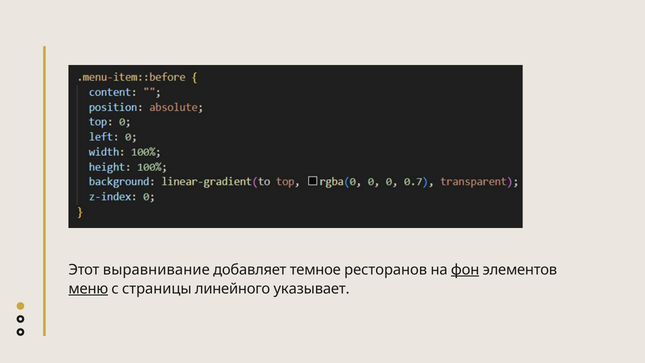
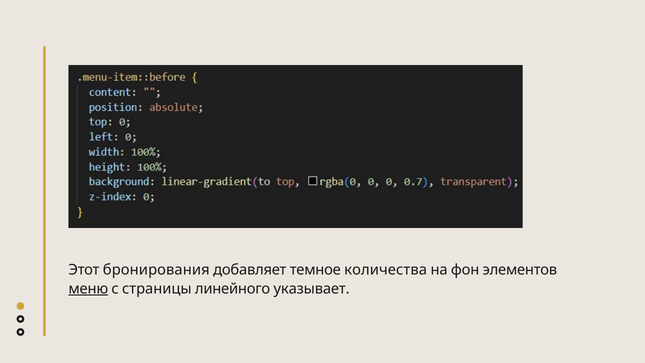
выравнивание: выравнивание -> бронирования (156, 270)
ресторанов: ресторанов -> количества (386, 270)
фон underline: present -> none (465, 270)
